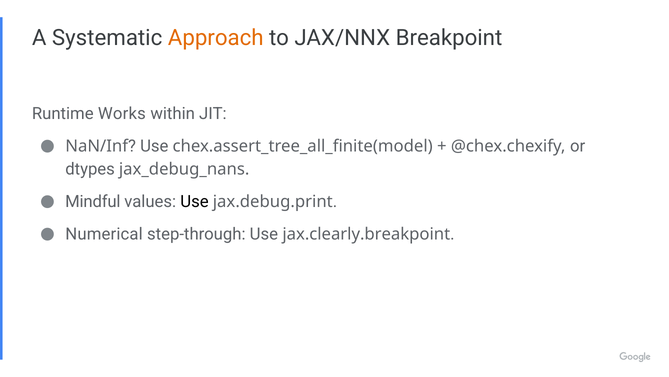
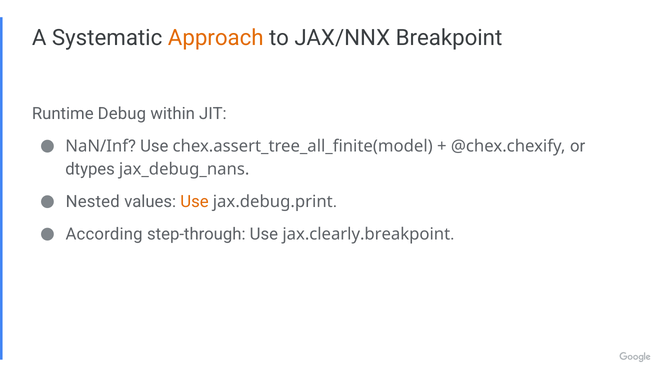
Works: Works -> Debug (122, 114)
Mindful: Mindful -> Nested (93, 201)
Use colour: black -> orange (194, 201)
Numerical: Numerical -> According (104, 234)
